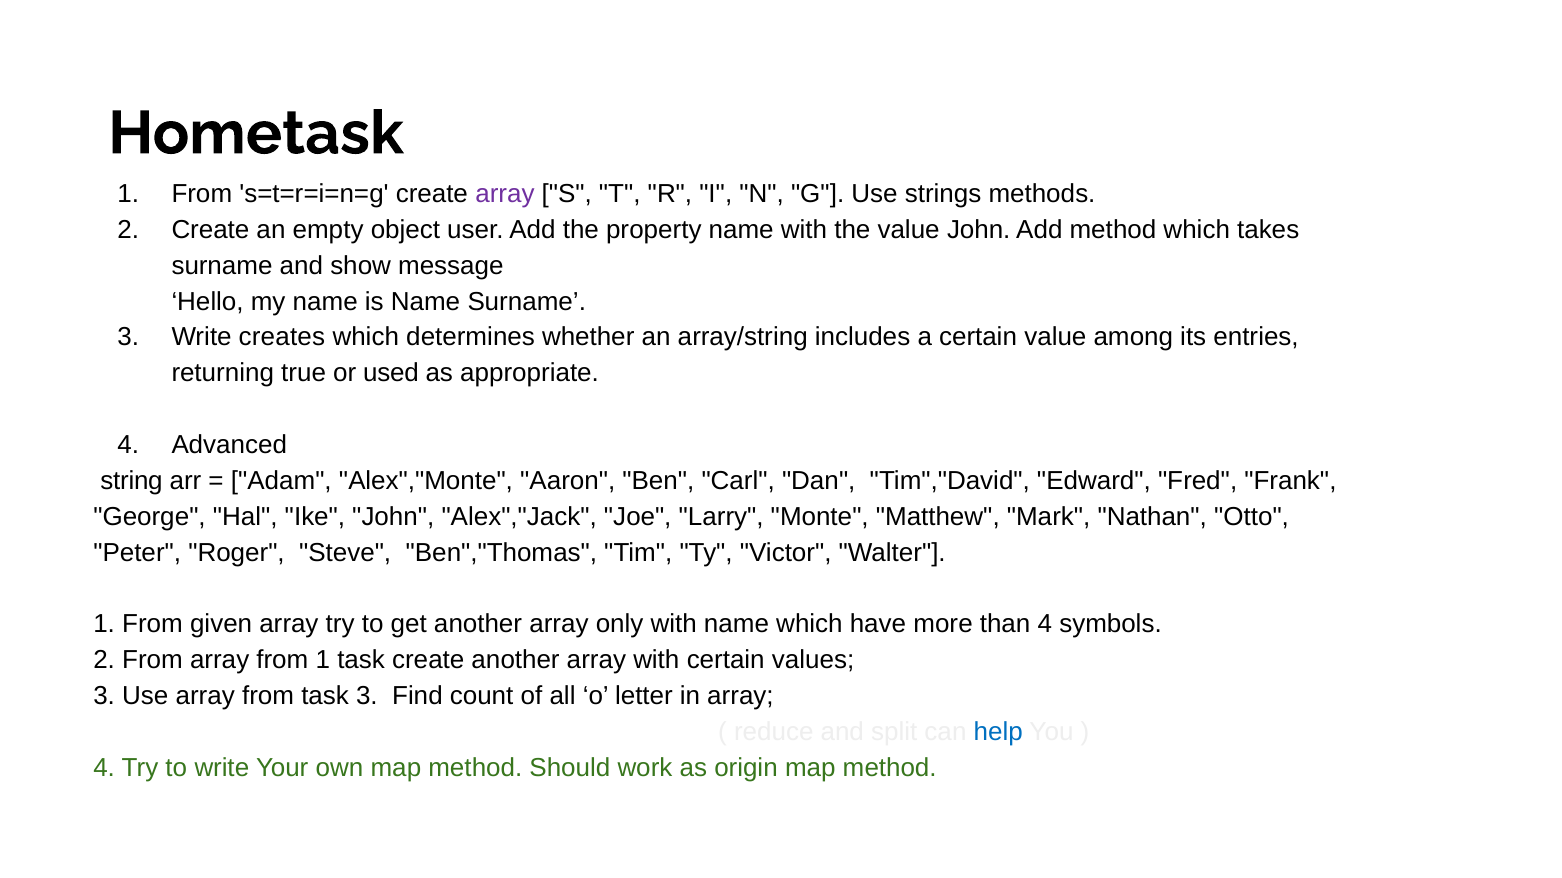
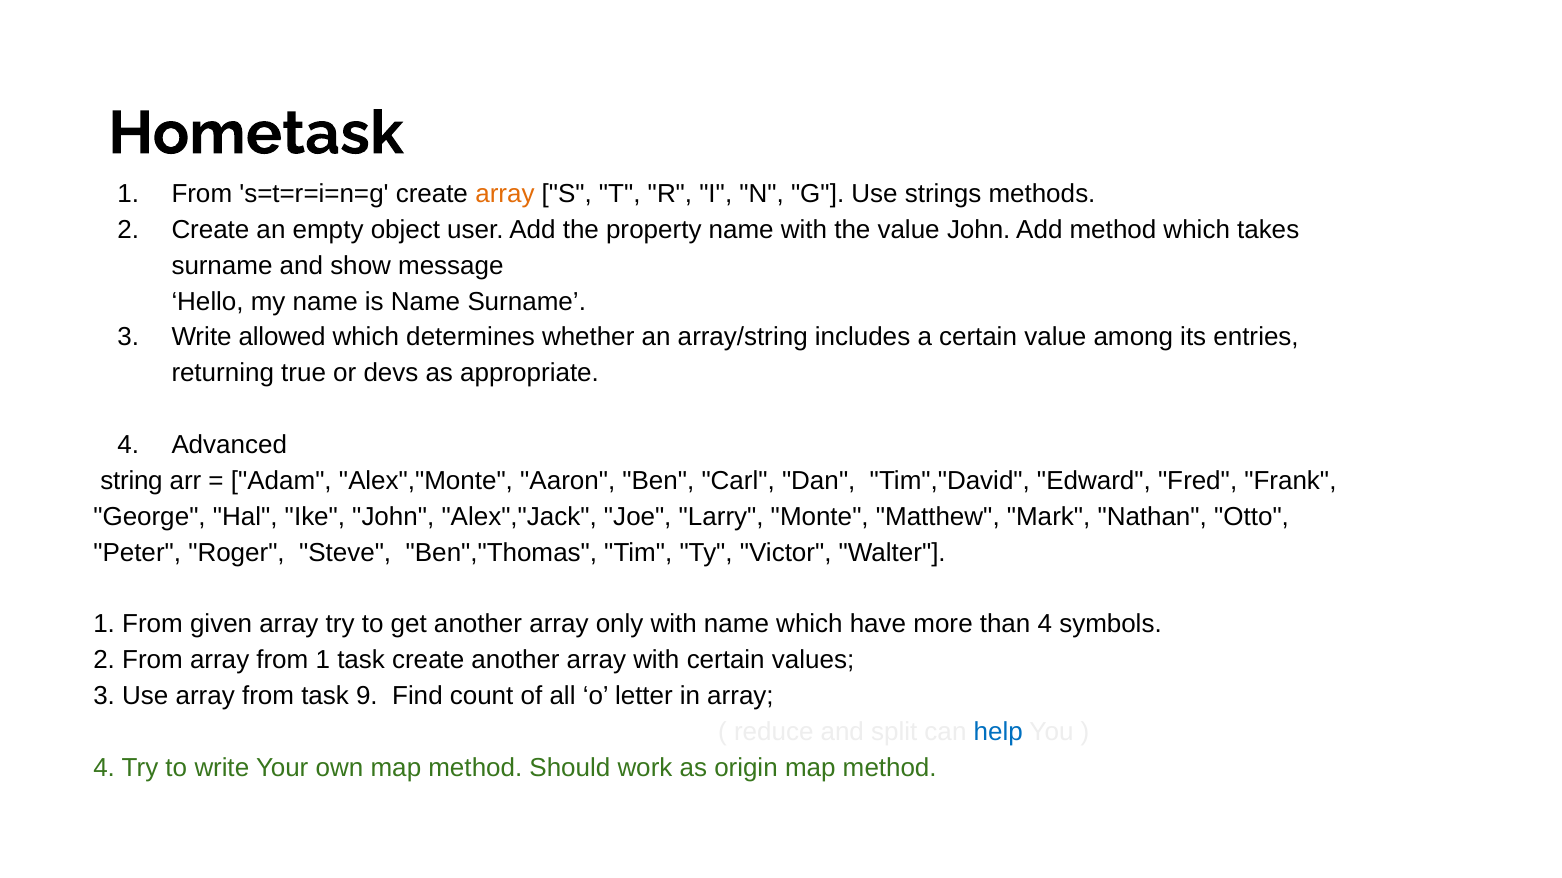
array colour: purple -> orange (505, 194)
creates: creates -> allowed (282, 338)
used: used -> devs (391, 373)
task 3: 3 -> 9 (367, 697)
